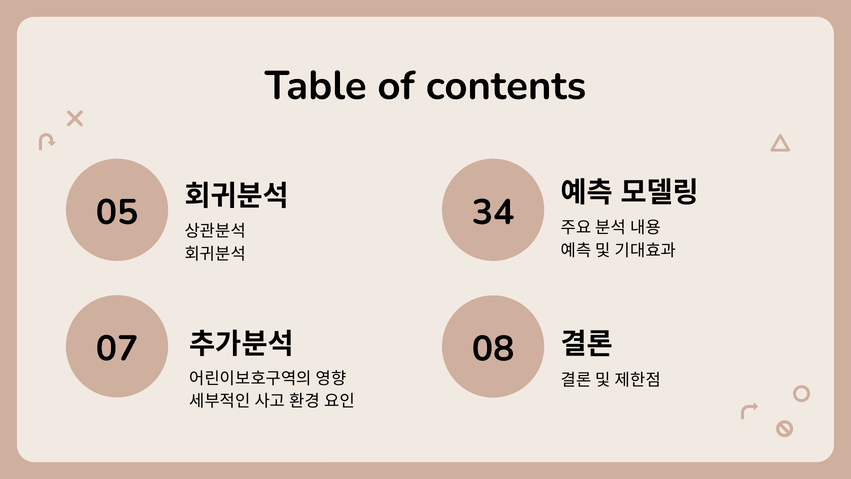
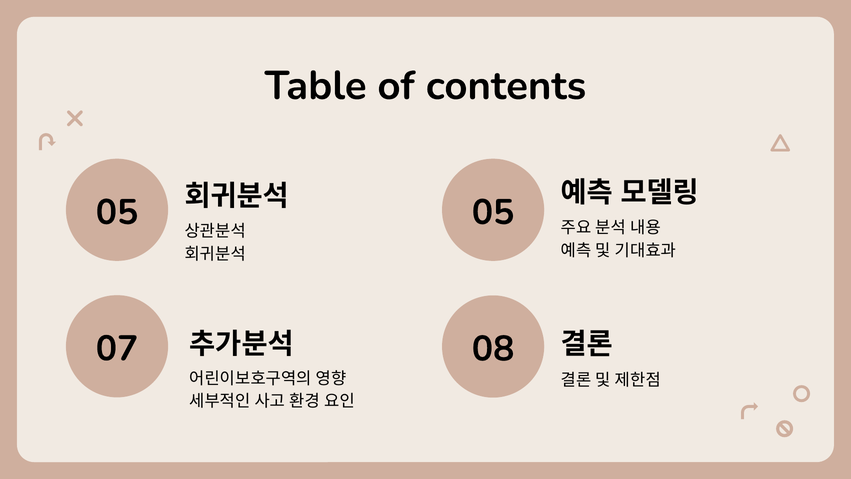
05 34: 34 -> 05 (493, 212)
